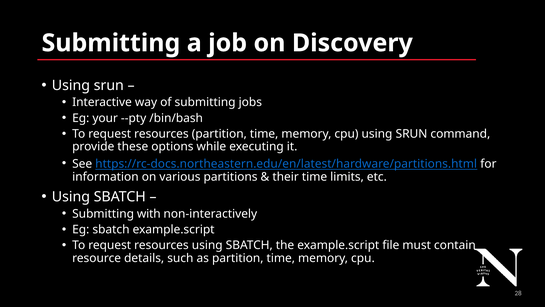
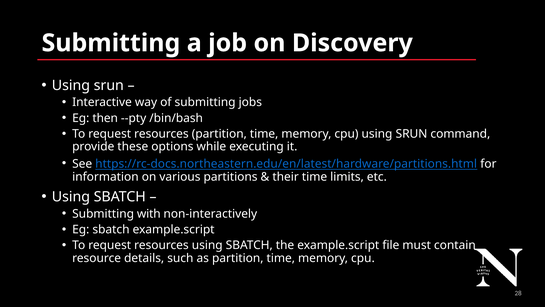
your: your -> then (105, 118)
